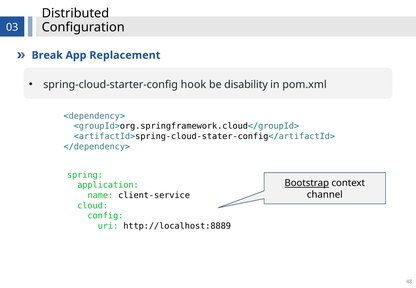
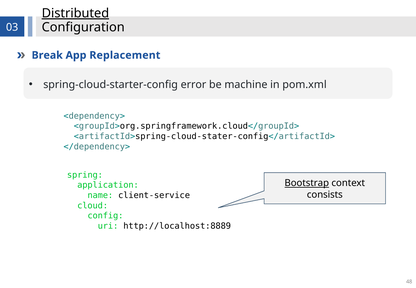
Distributed underline: none -> present (75, 13)
hook: hook -> error (194, 85)
disability: disability -> machine (246, 85)
channel: channel -> consists (325, 195)
